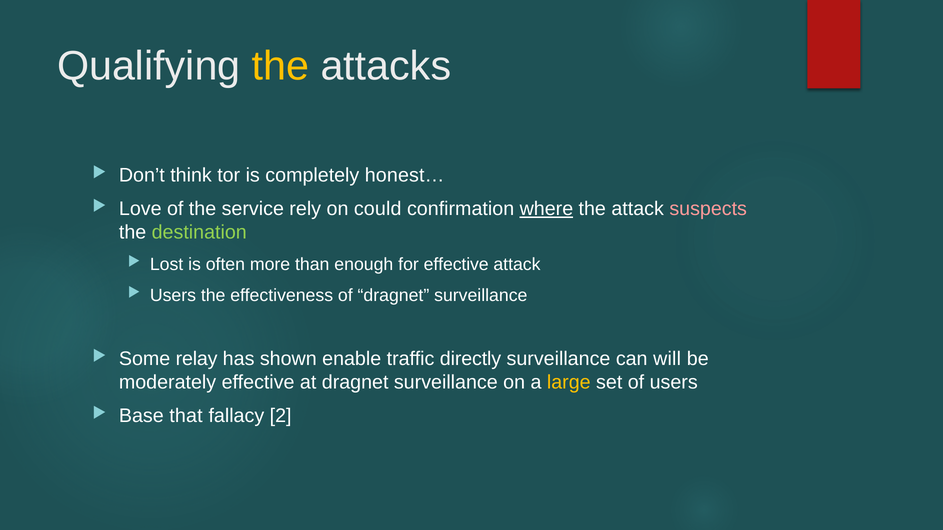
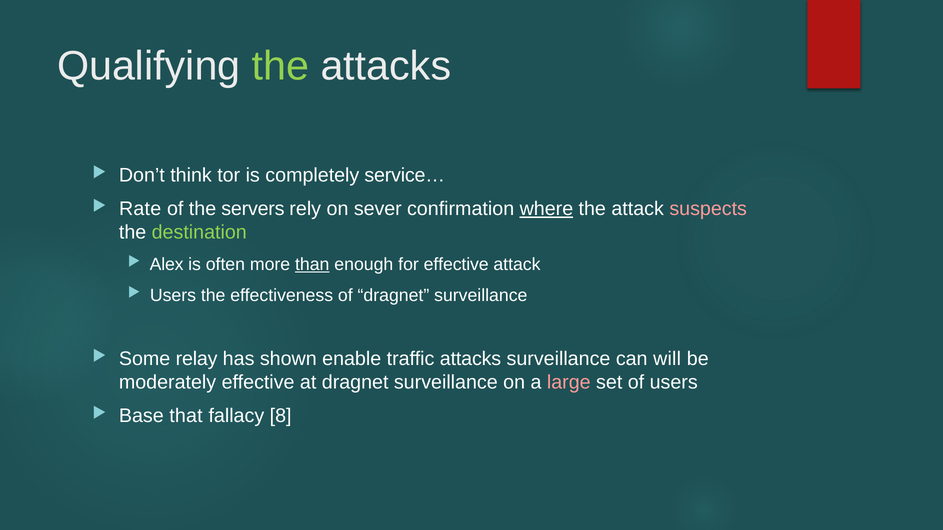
the colour: yellow -> light green (280, 66)
honest…: honest… -> service… (405, 176)
Love: Love -> Rate (140, 209)
service: service -> servers (253, 209)
could: could -> sever (378, 209)
Lost: Lost -> Alex (167, 265)
than underline: none -> present (312, 265)
traffic directly: directly -> attacks (471, 359)
large colour: yellow -> pink (569, 383)
2: 2 -> 8 (281, 416)
